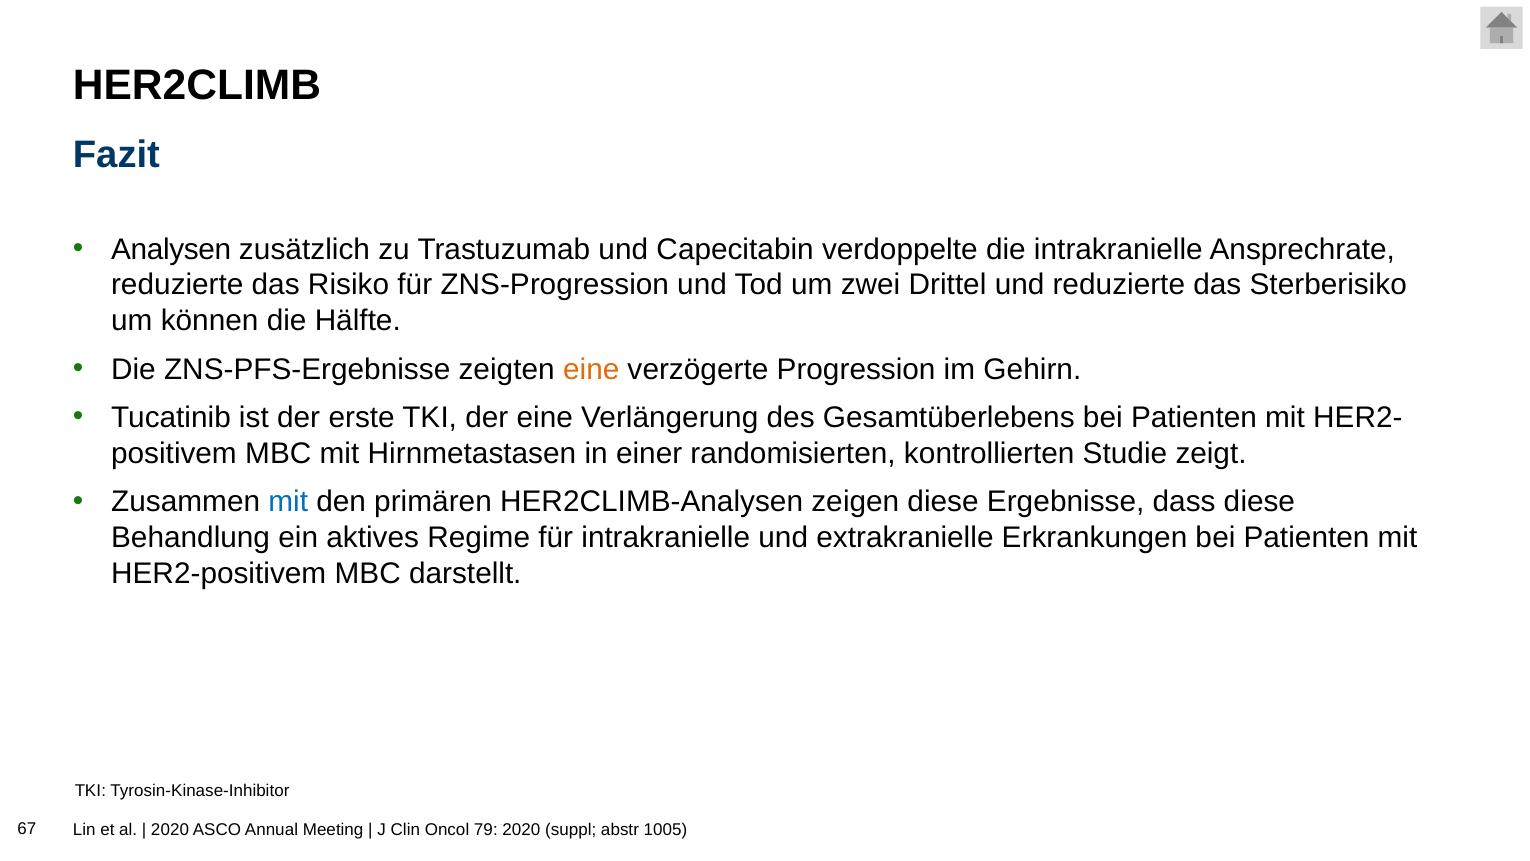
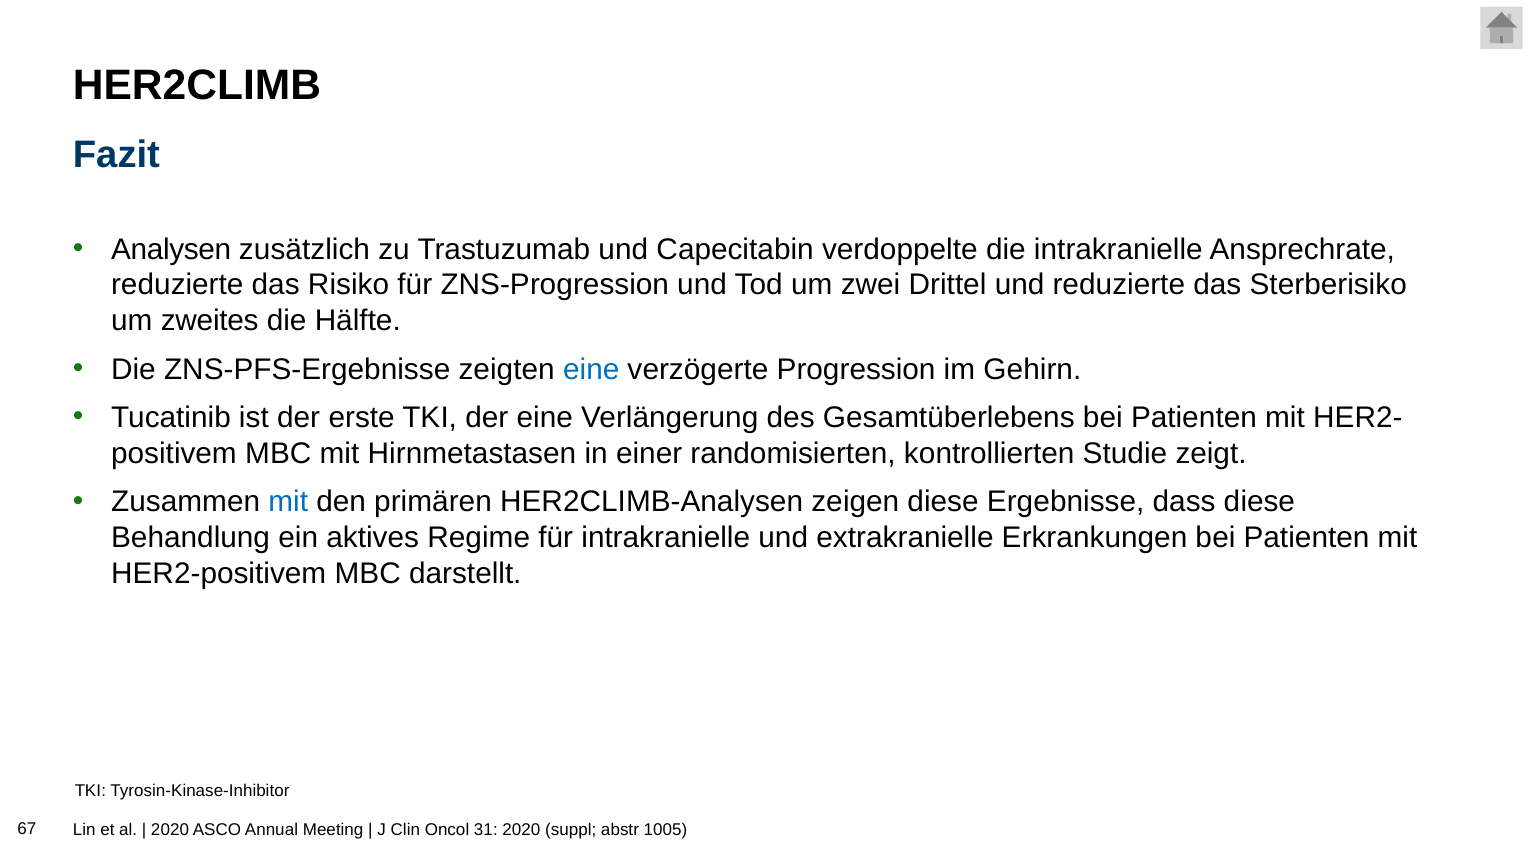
können: können -> zweites (210, 321)
eine colour: orange -> blue (591, 369)
79: 79 -> 31 (486, 829)
